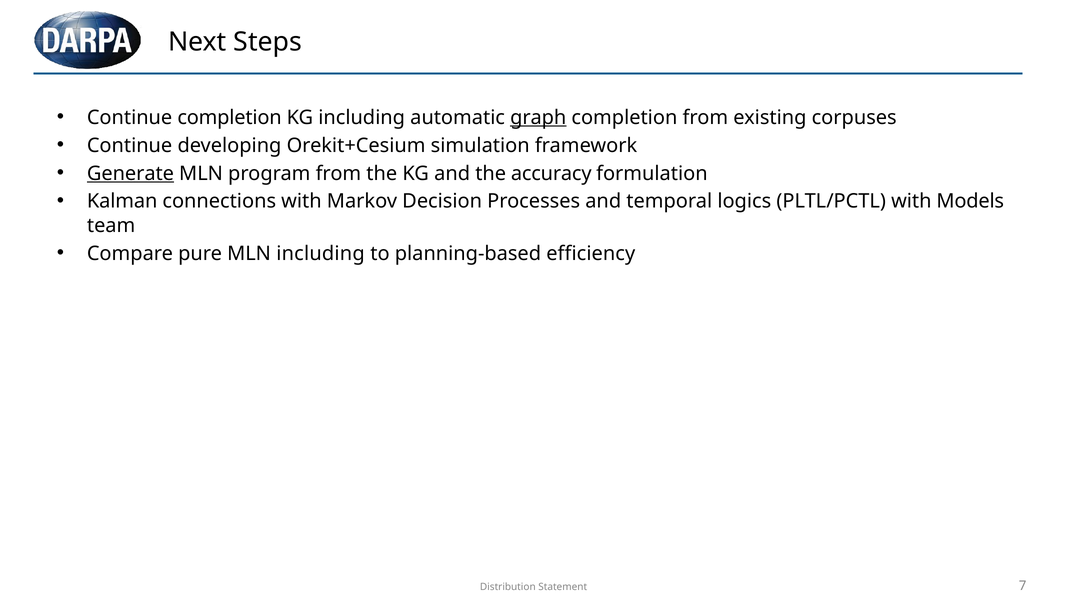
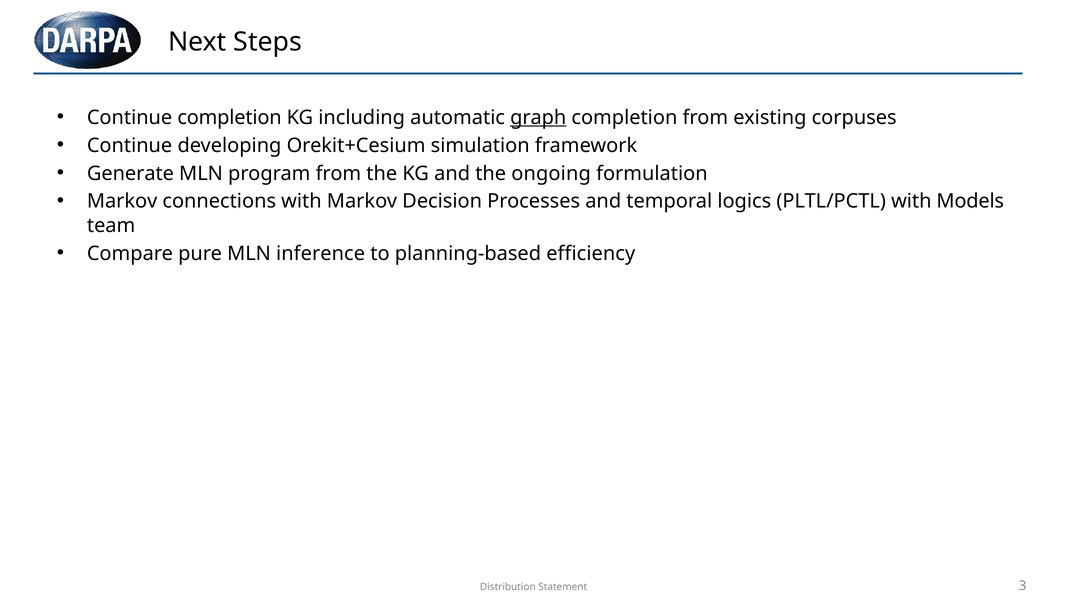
Generate underline: present -> none (130, 173)
accuracy: accuracy -> ongoing (551, 173)
Kalman: Kalman -> Markov (122, 201)
MLN including: including -> inference (321, 253)
7: 7 -> 3 (1023, 586)
